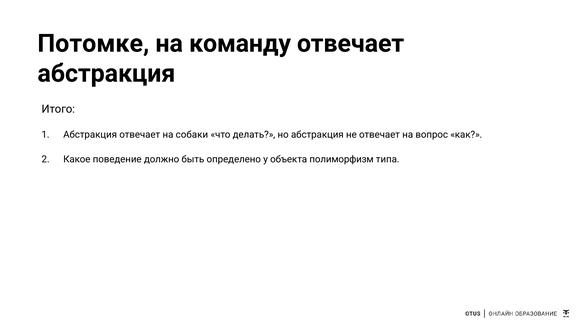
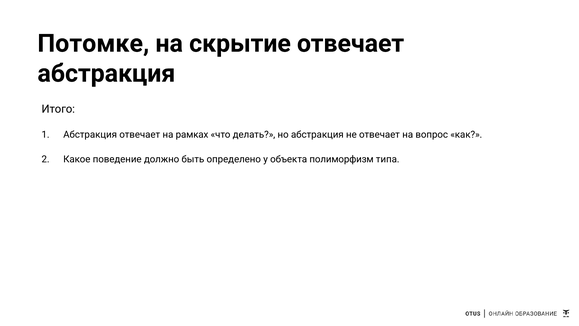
команду: команду -> скрытие (240, 43)
собаки: собаки -> рамках (192, 135)
